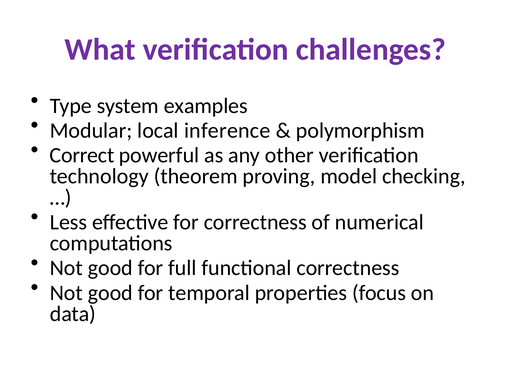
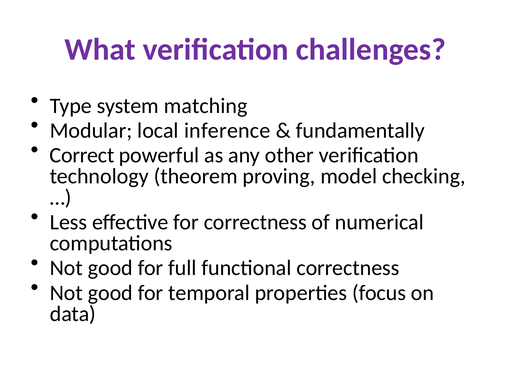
examples: examples -> matching (206, 106)
polymorphism: polymorphism -> fundamentally (360, 131)
